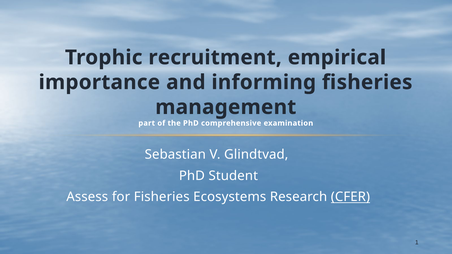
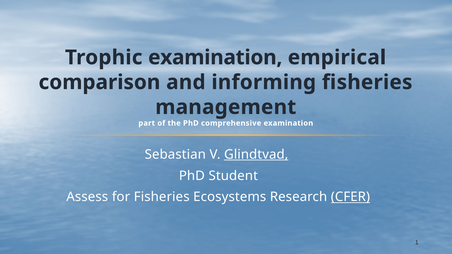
Trophic recruitment: recruitment -> examination (215, 58)
importance: importance -> comparison (99, 82)
Glindtvad underline: none -> present (256, 155)
